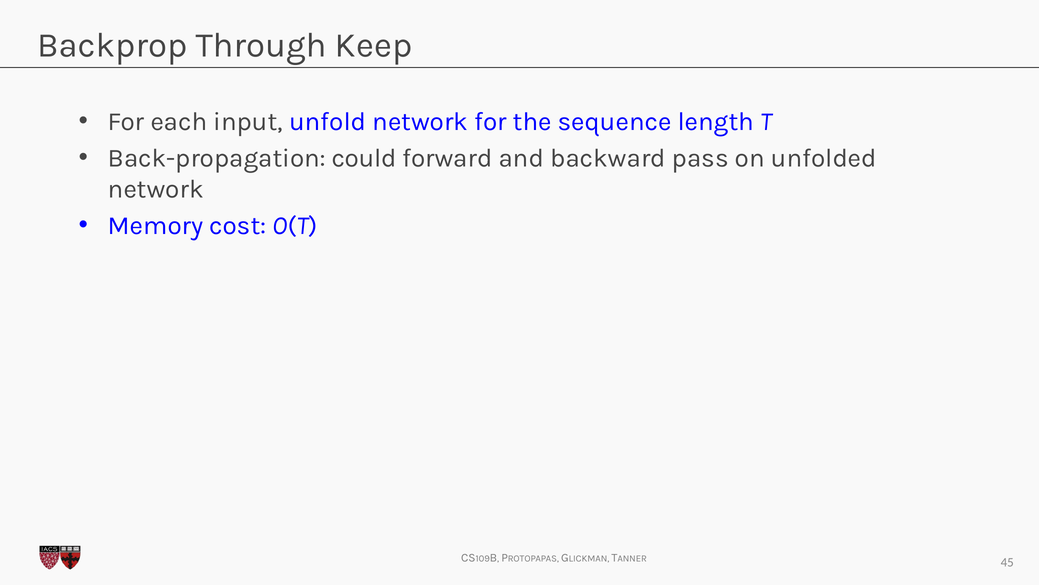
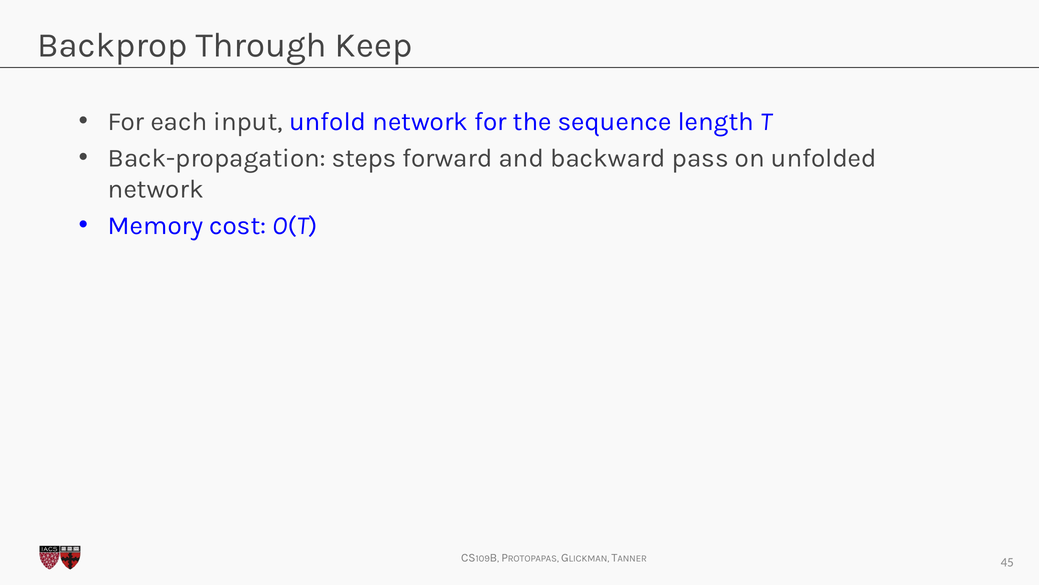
could: could -> steps (364, 158)
